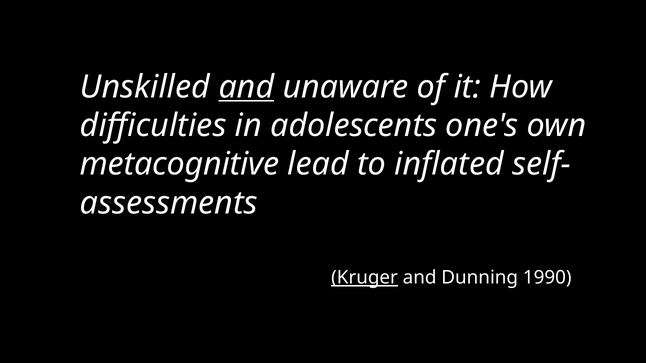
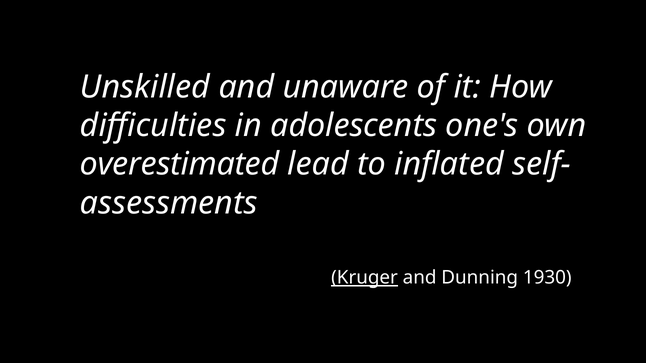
and underline: present -> none (246, 87)
metacognitive: metacognitive -> overestimated (180, 164)
1990: 1990 -> 1930 (547, 278)
